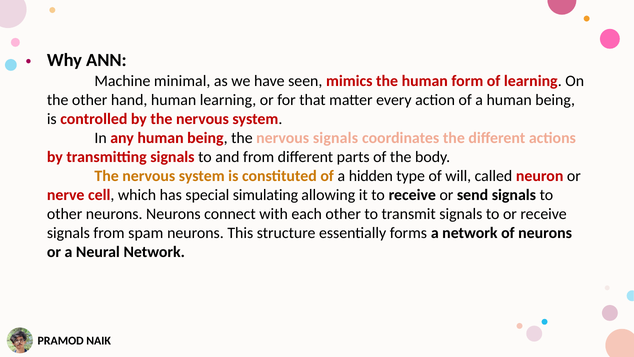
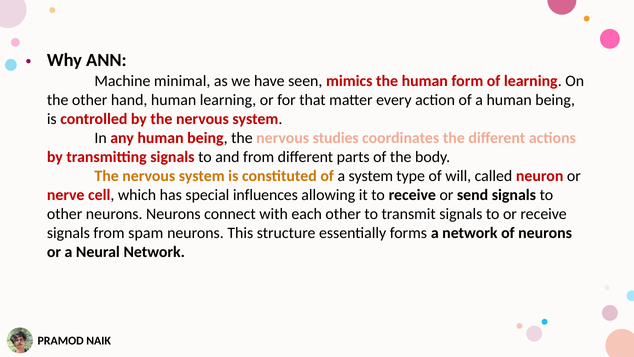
nervous signals: signals -> studies (336, 138)
a hidden: hidden -> system (371, 176)
simulating: simulating -> influences (265, 195)
